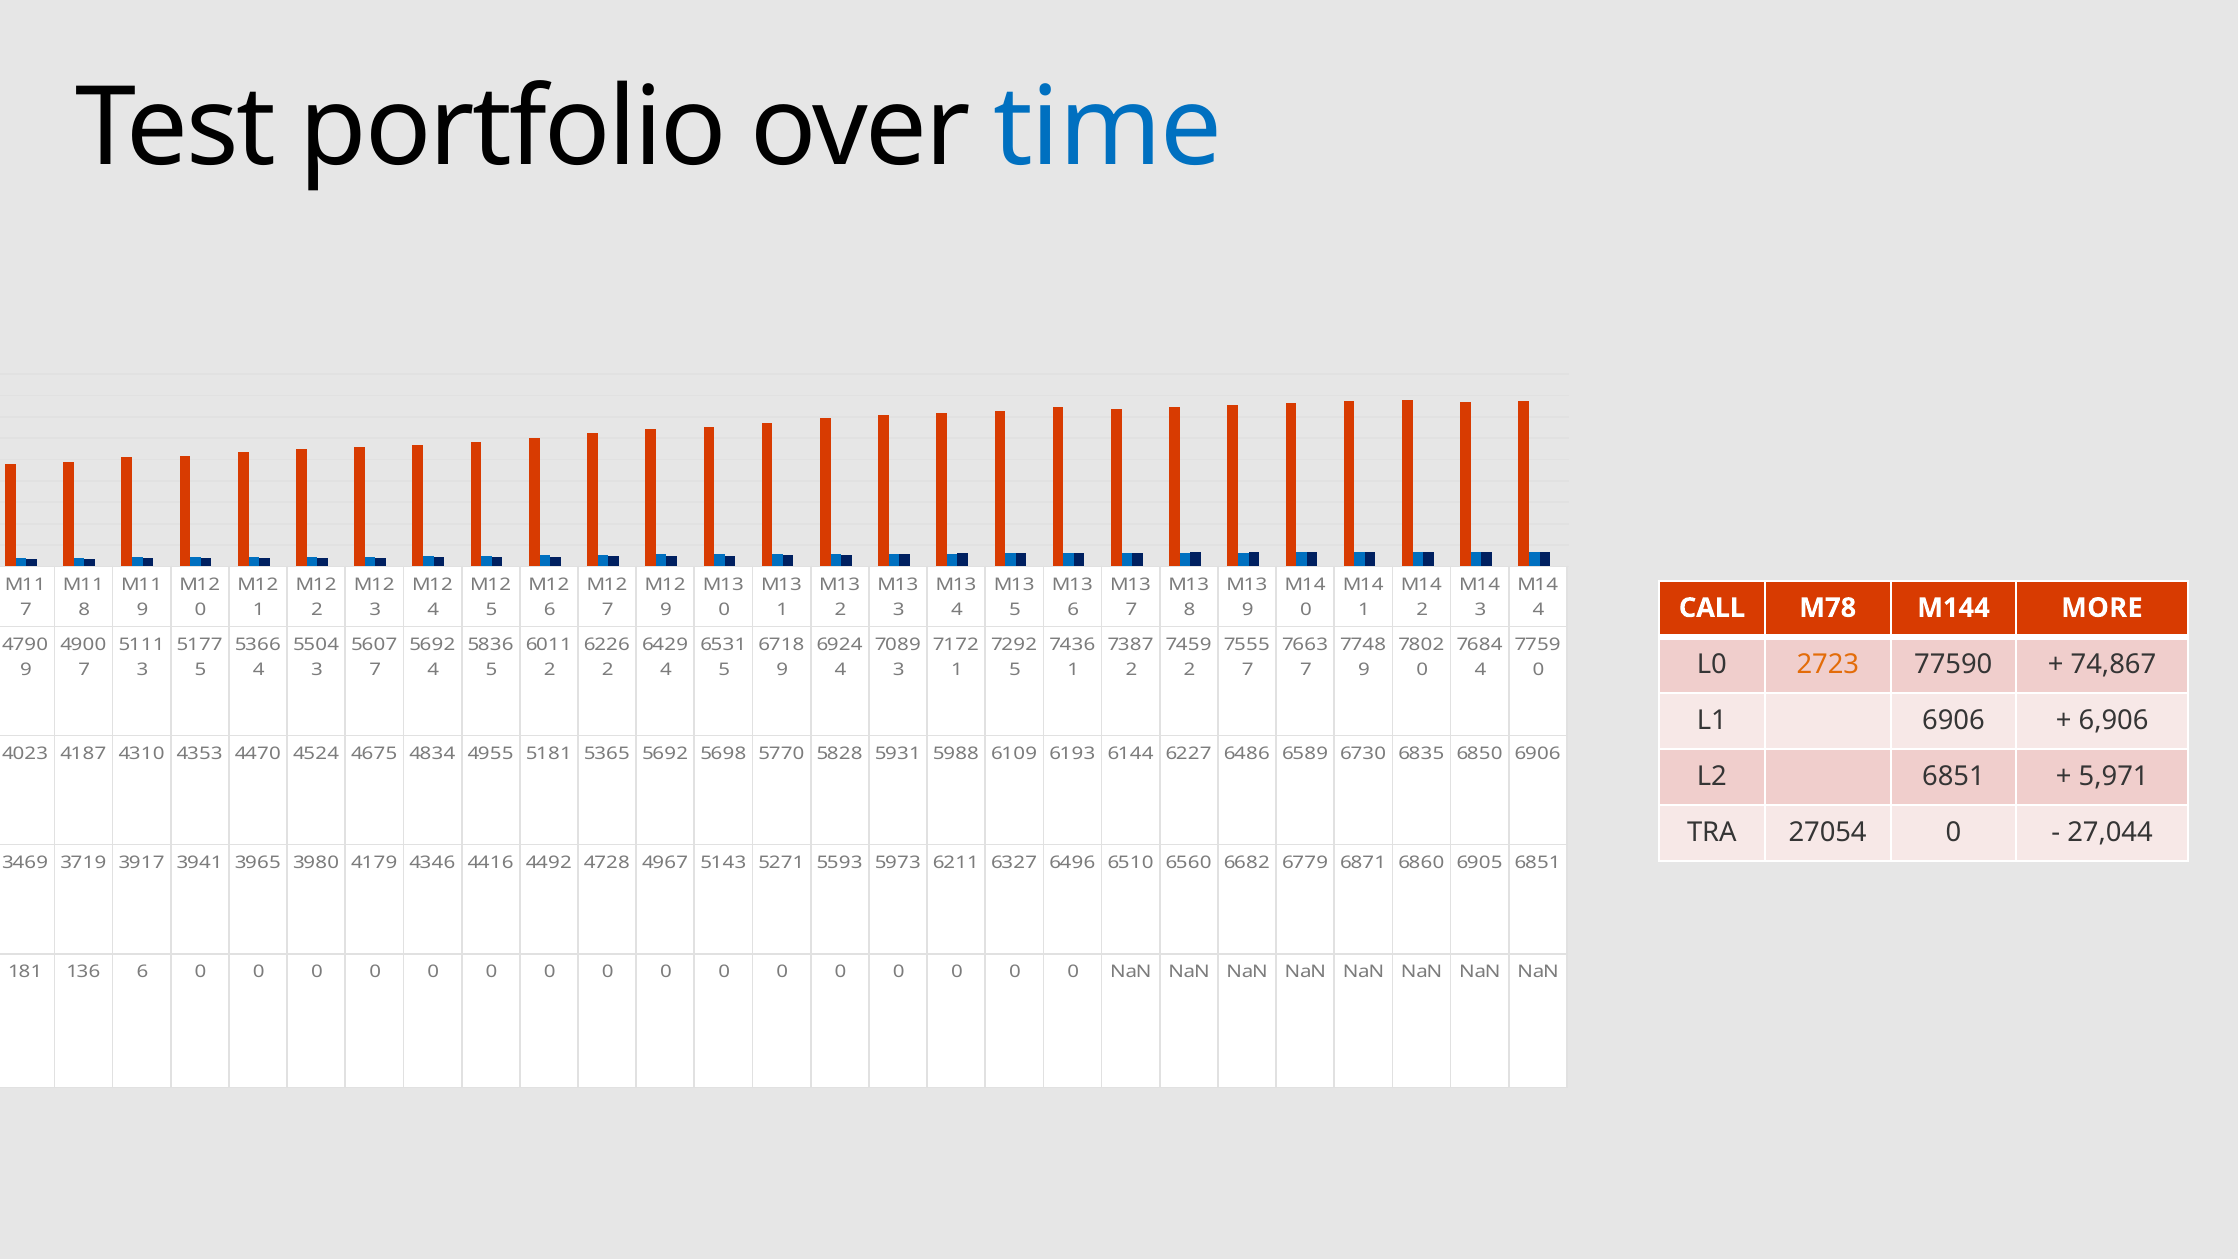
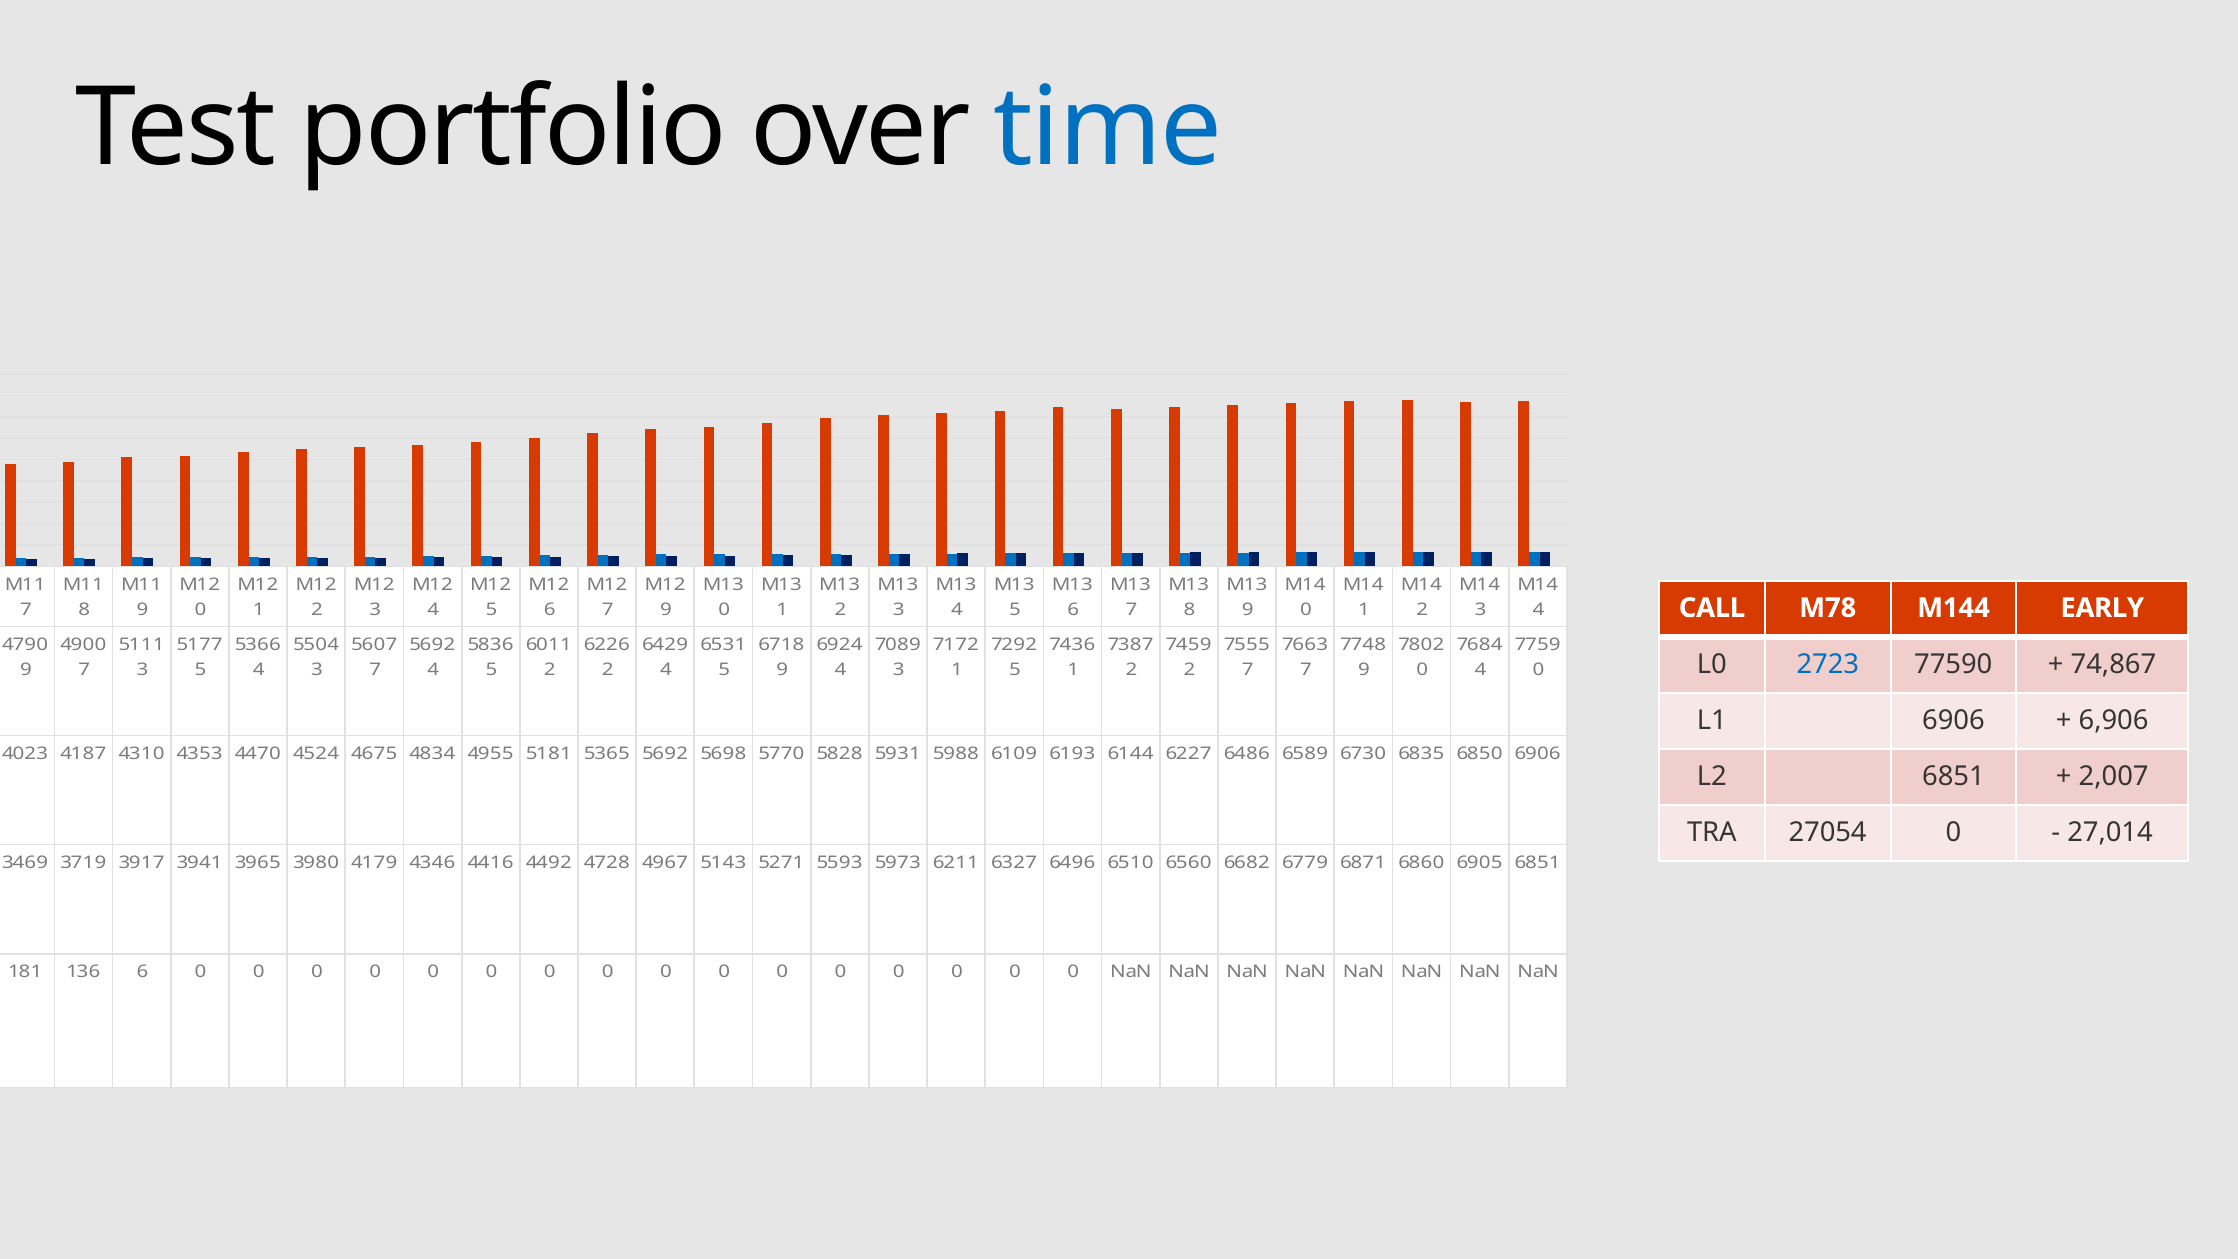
MORE: MORE -> EARLY (2102, 608)
2723 colour: orange -> blue (1828, 664)
5,971: 5,971 -> 2,007 (2114, 776)
27,044: 27,044 -> 27,014 (2110, 832)
